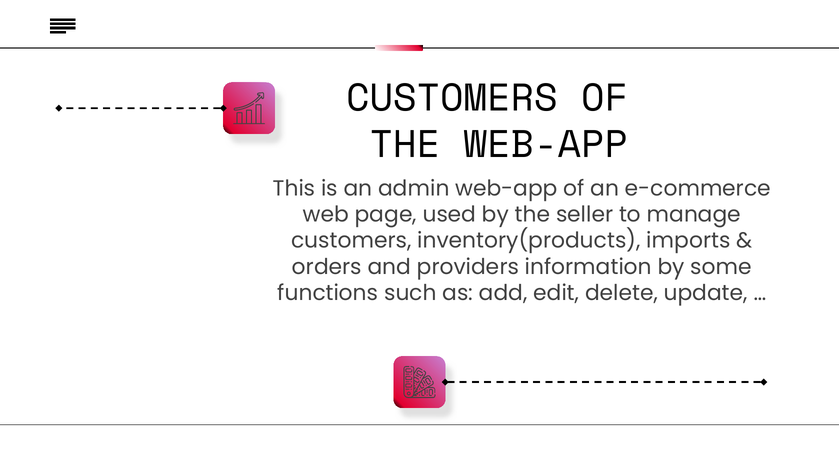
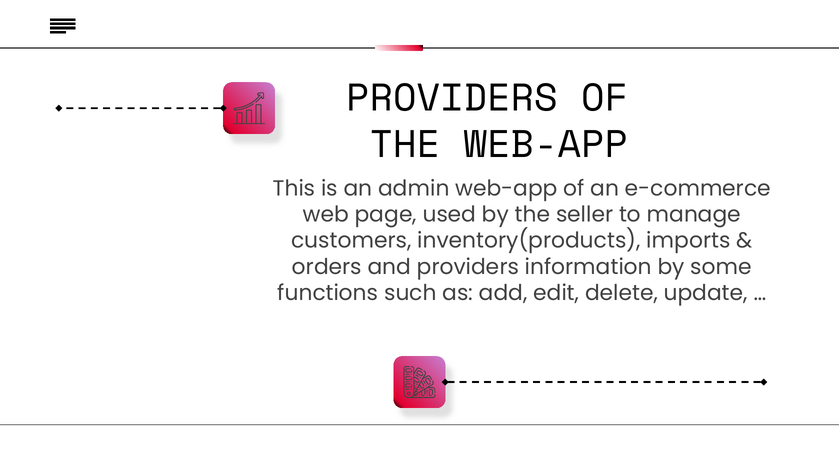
CUSTOMERS: CUSTOMERS -> PROVIDERS (452, 98)
